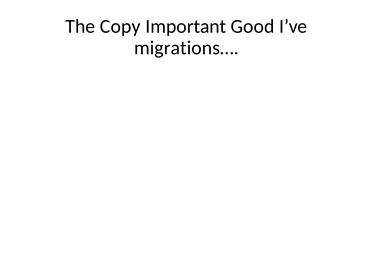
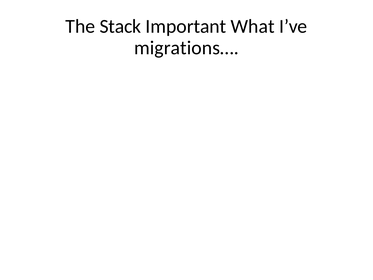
Copy: Copy -> Stack (120, 26)
Good: Good -> What (253, 26)
